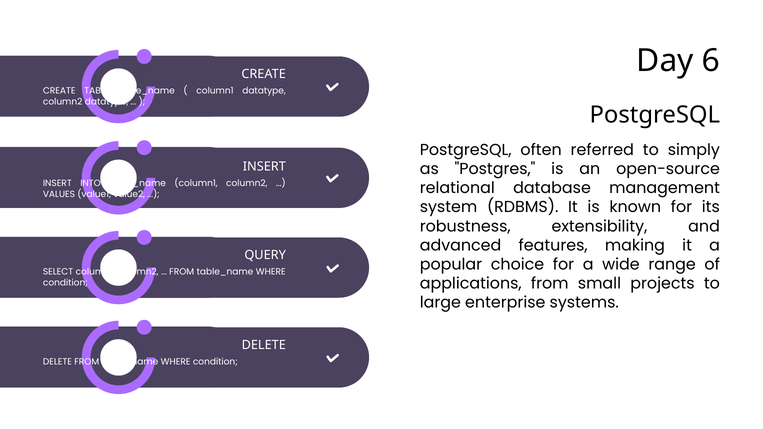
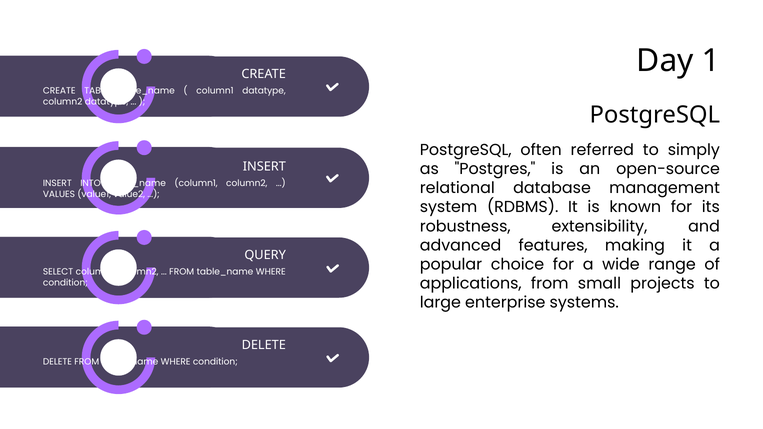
6: 6 -> 1 (711, 61)
